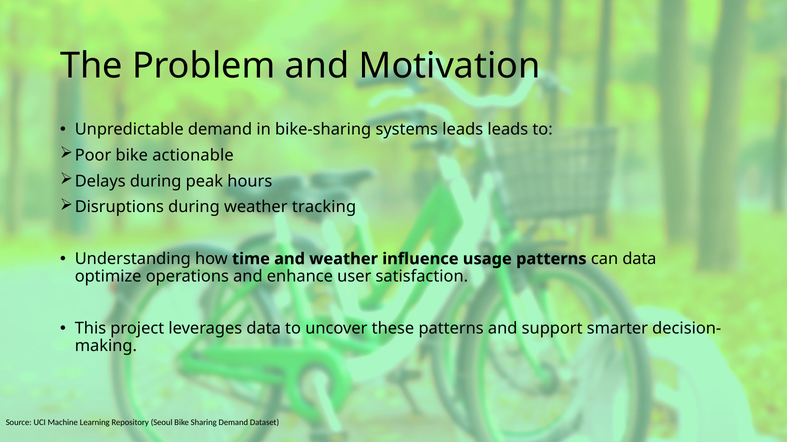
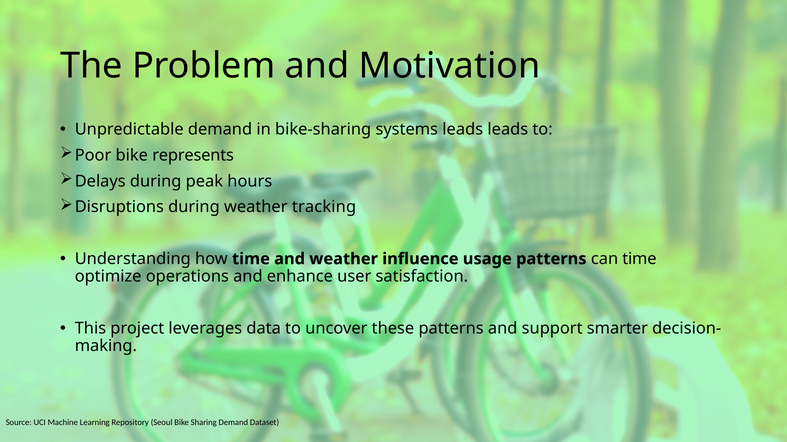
actionable: actionable -> represents (193, 156)
can data: data -> time (639, 259)
